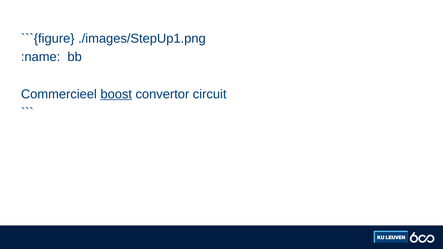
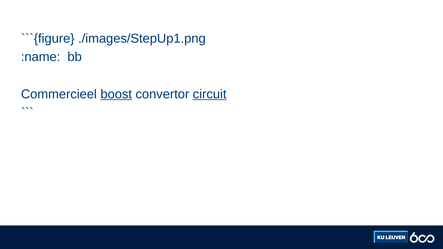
circuit underline: none -> present (210, 94)
